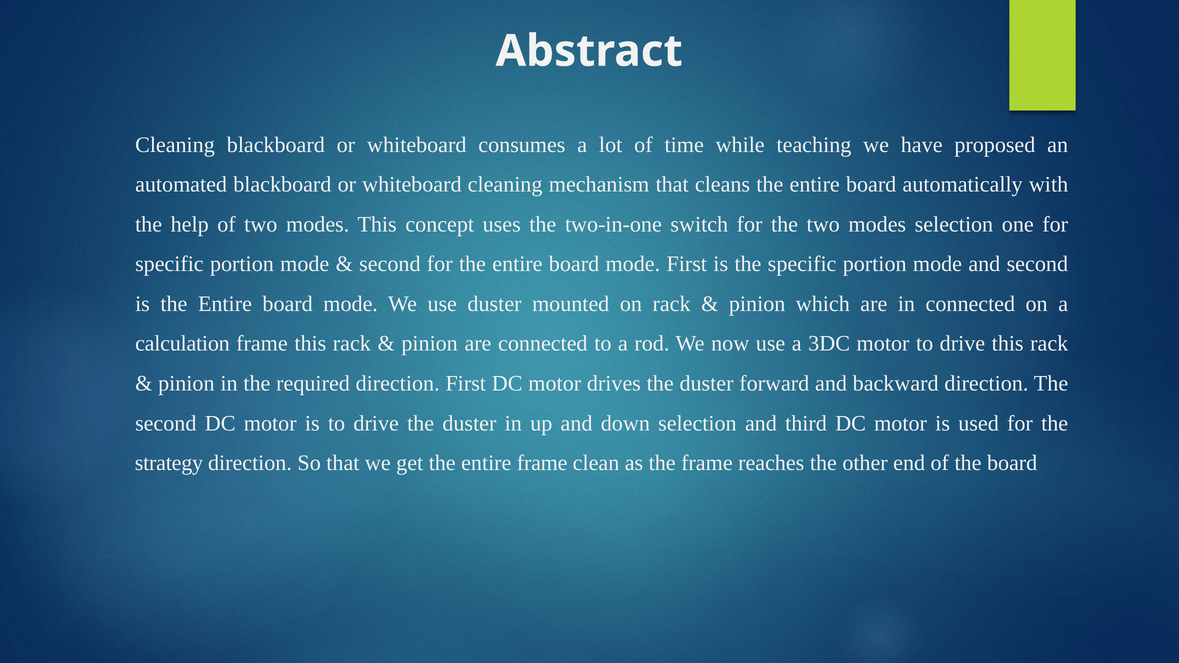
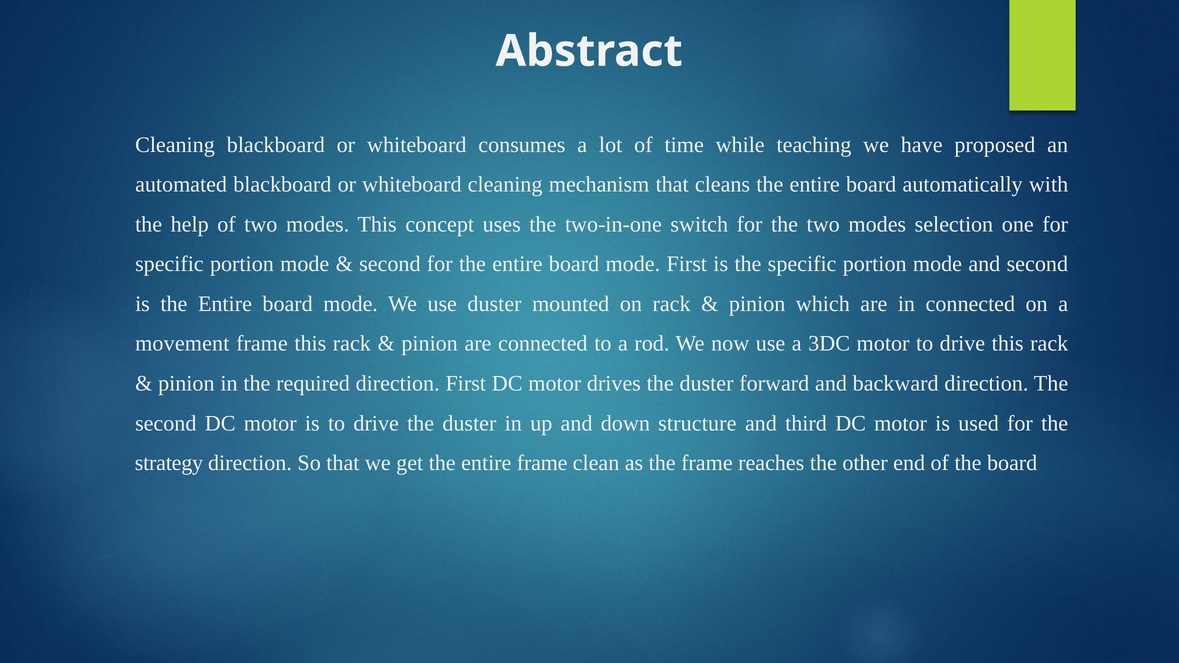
calculation: calculation -> movement (182, 344)
down selection: selection -> structure (697, 423)
